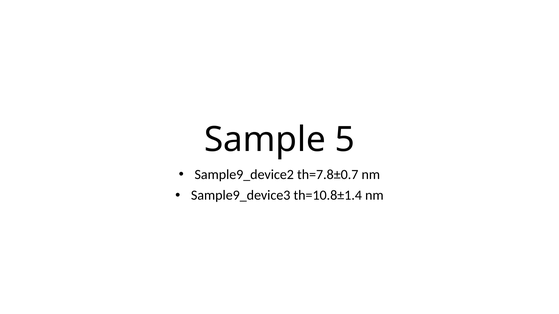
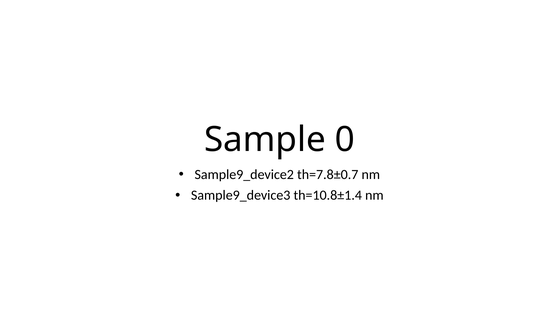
5: 5 -> 0 (345, 140)
